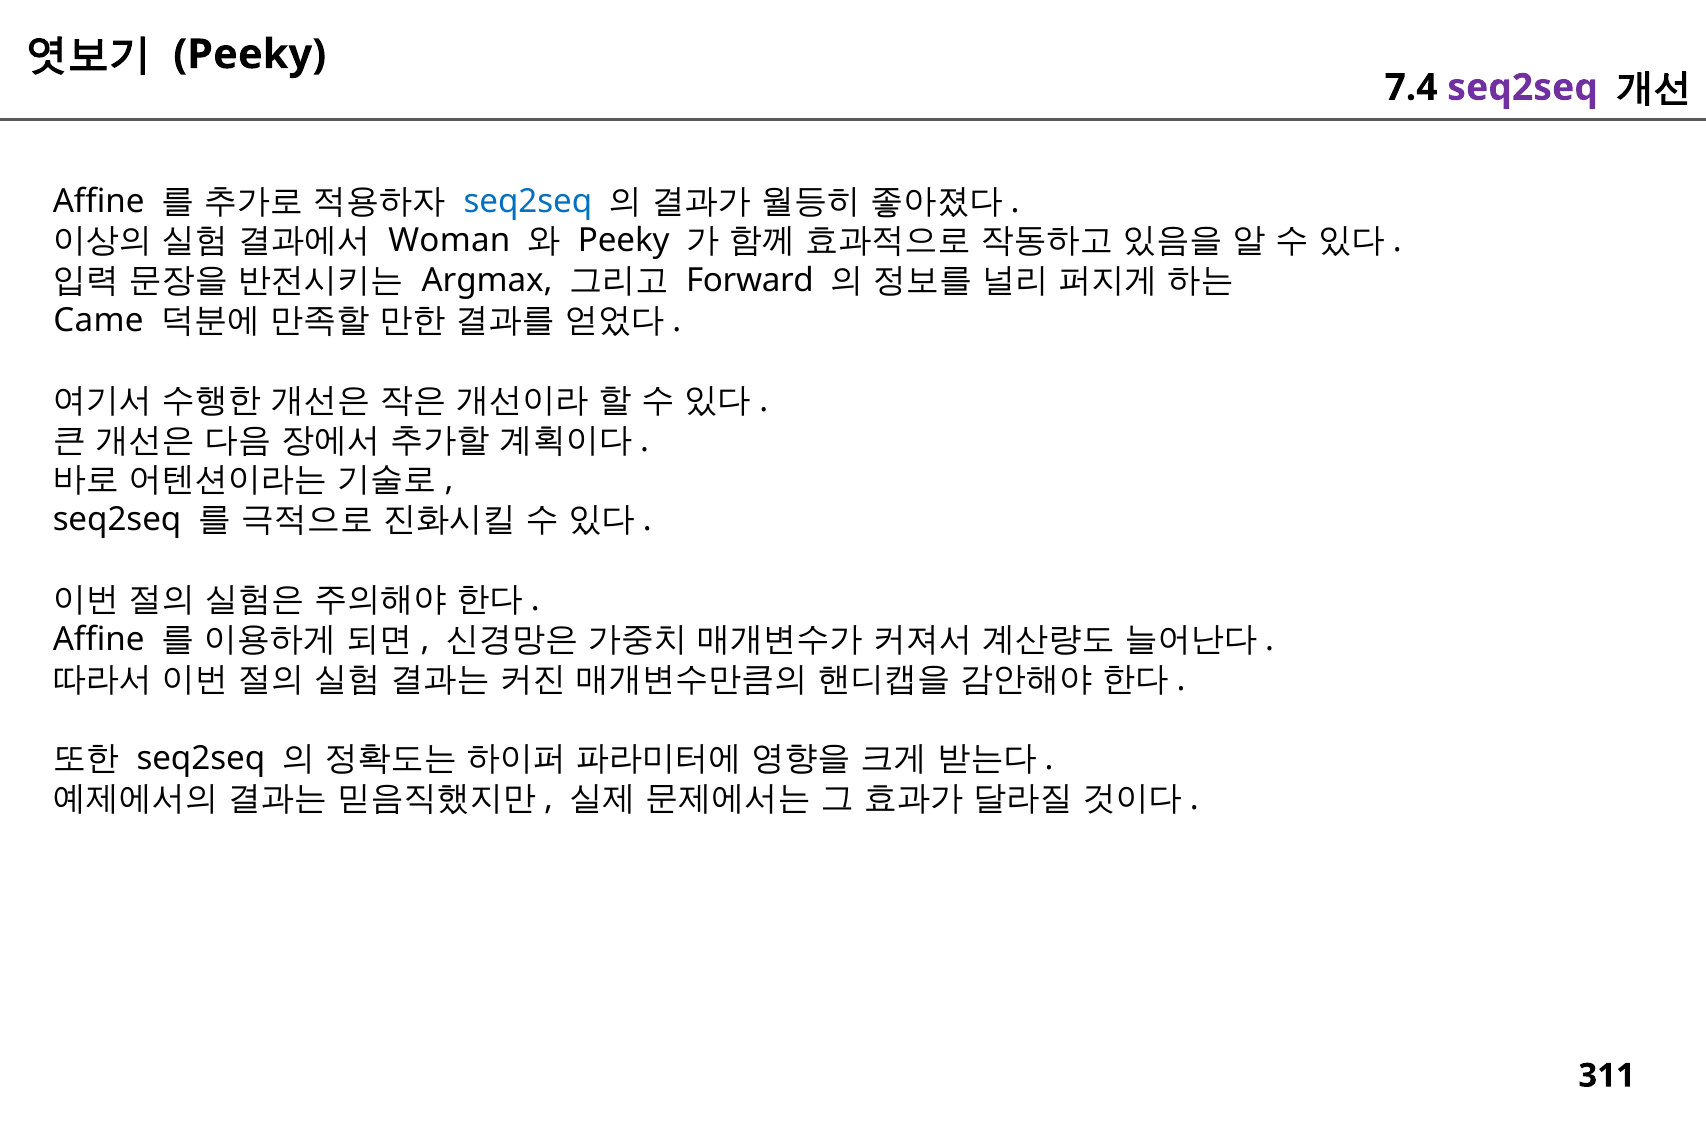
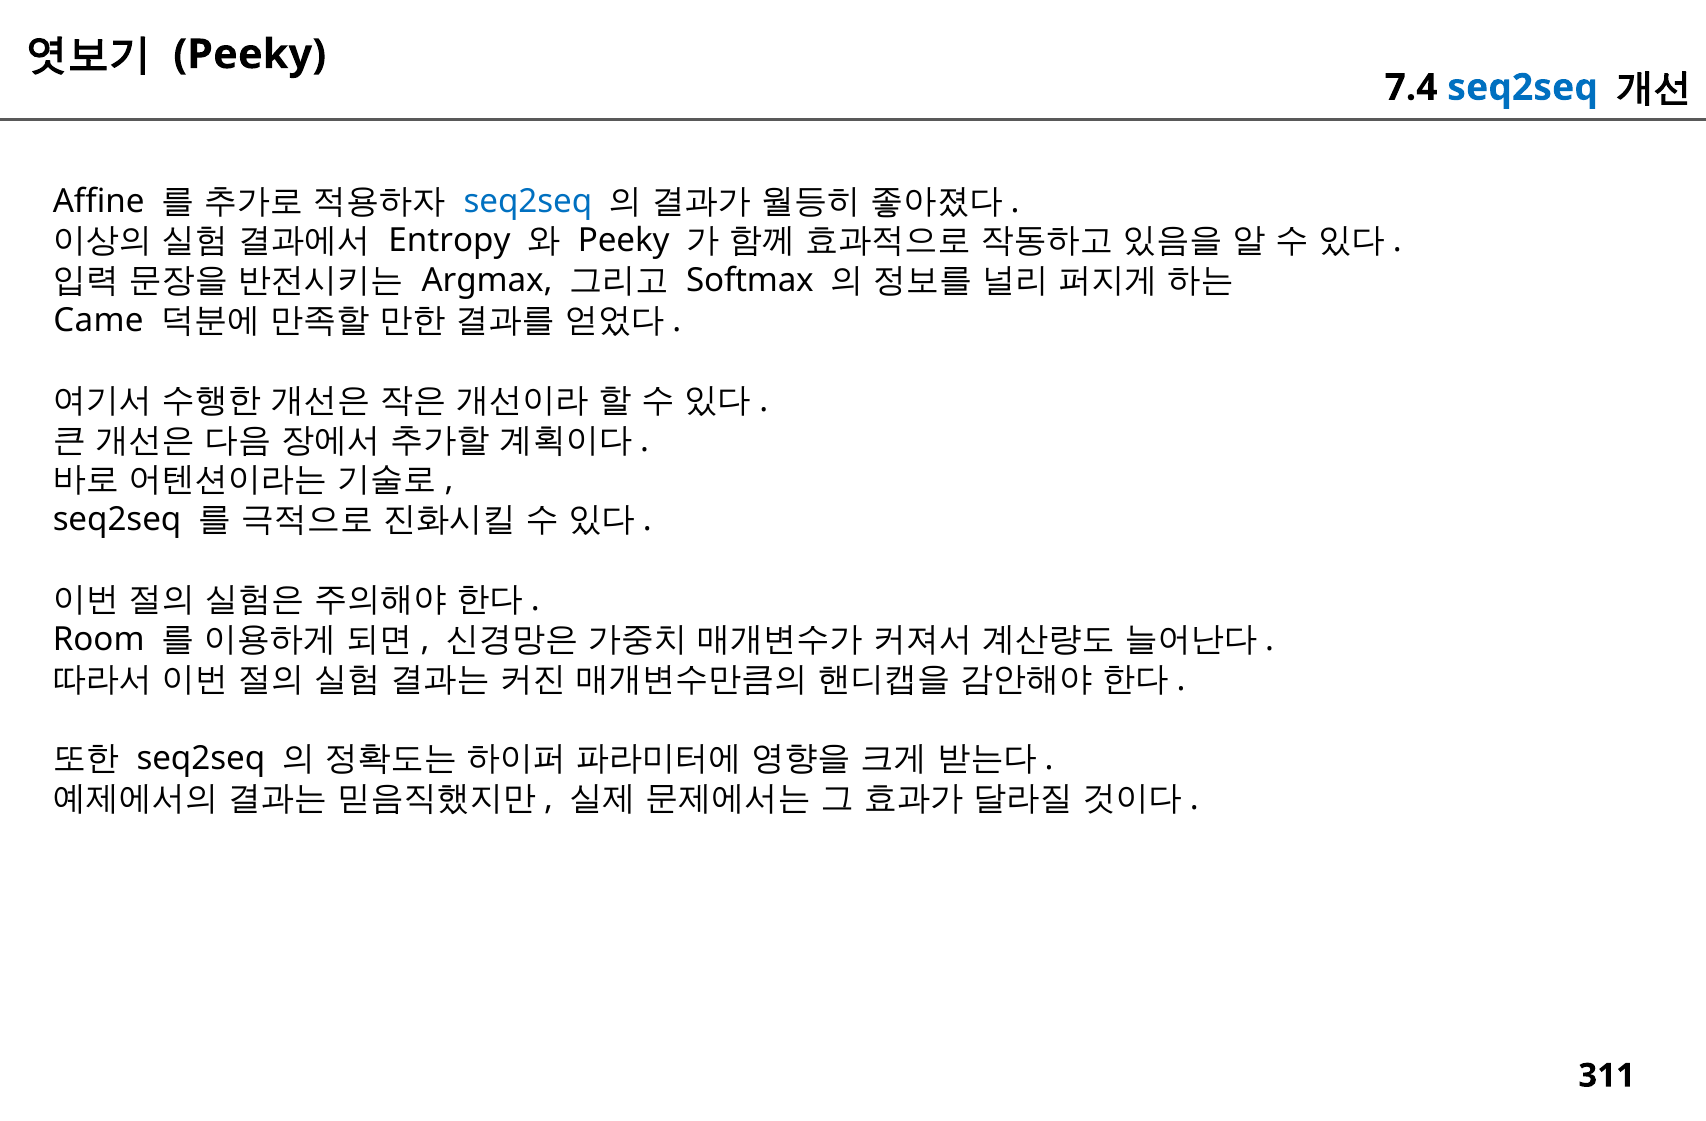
seq2seq colour: purple -> blue (1523, 87)
Woman: Woman -> Entropy (449, 241)
Forward: Forward -> Softmax (750, 281)
Affine: Affine -> Room (99, 639)
